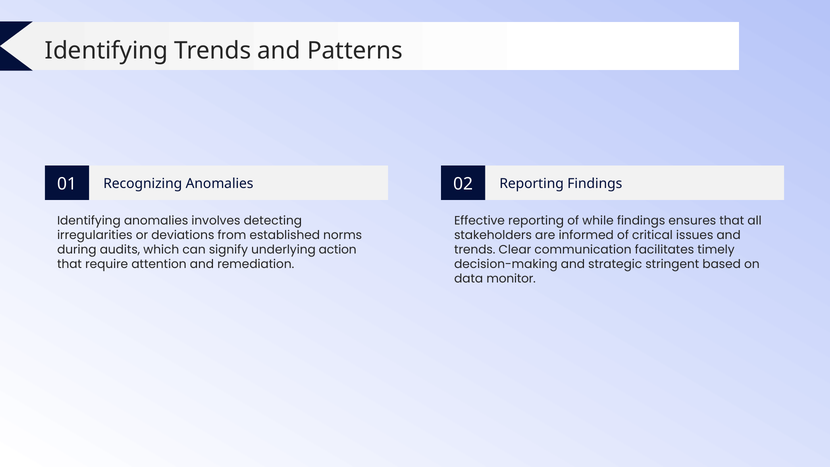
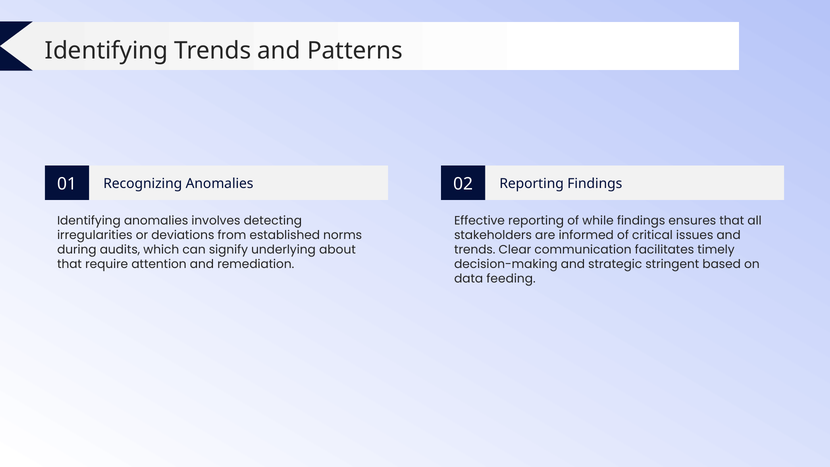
action: action -> about (338, 250)
monitor: monitor -> feeding (511, 279)
